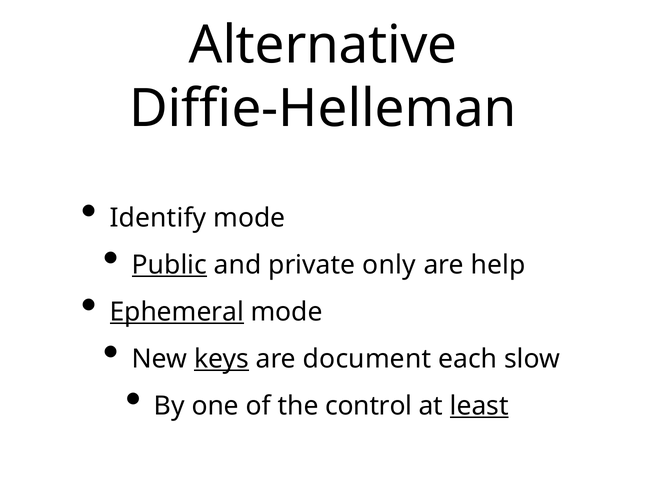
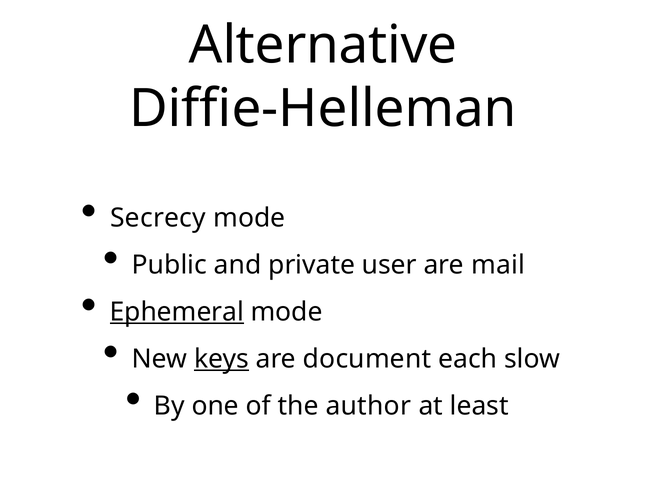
Identify: Identify -> Secrecy (158, 218)
Public underline: present -> none (169, 265)
only: only -> user (389, 265)
help: help -> mail (498, 265)
control: control -> author (368, 405)
least underline: present -> none (479, 405)
